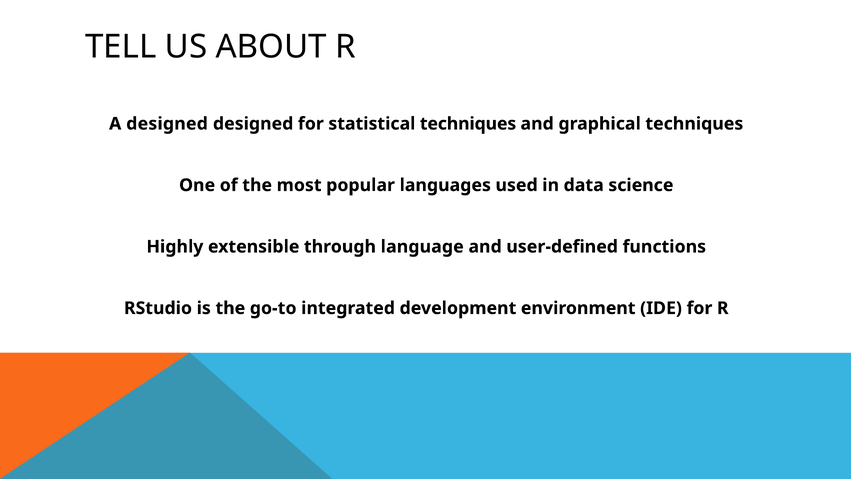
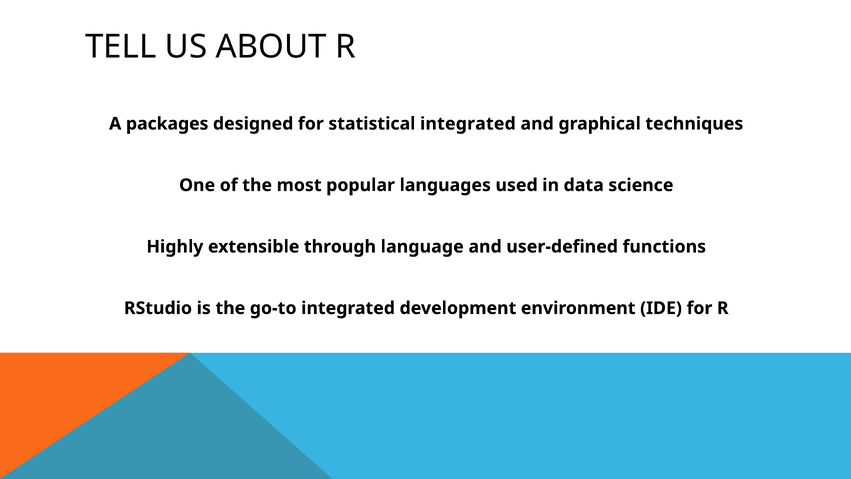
A designed: designed -> packages (167, 124)
statistical techniques: techniques -> integrated (468, 124)
